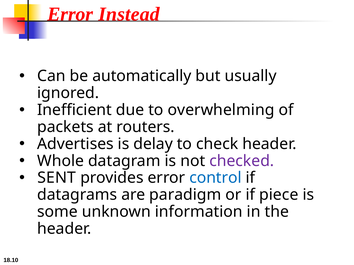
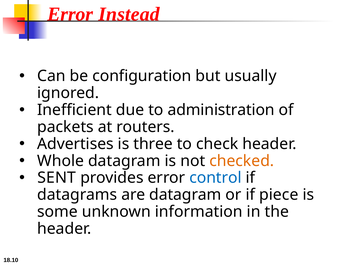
automatically: automatically -> configuration (142, 76)
overwhelming: overwhelming -> administration (221, 110)
delay: delay -> three (153, 144)
checked colour: purple -> orange (242, 161)
are paradigm: paradigm -> datagram (185, 195)
